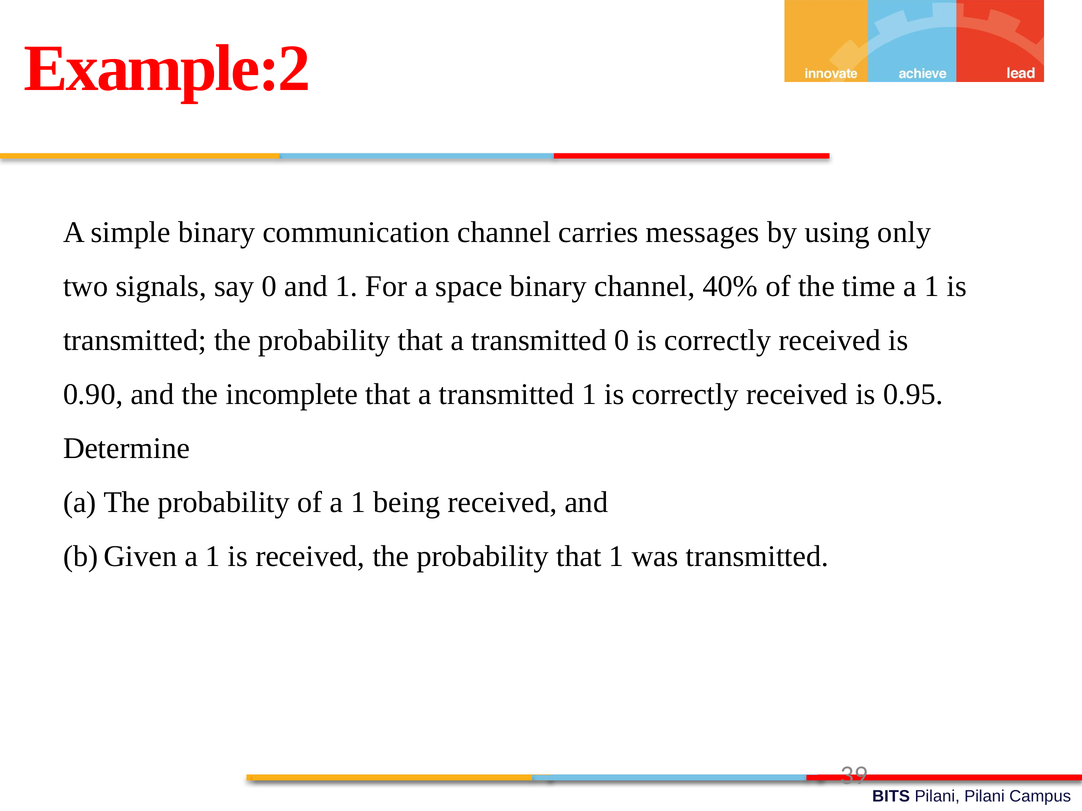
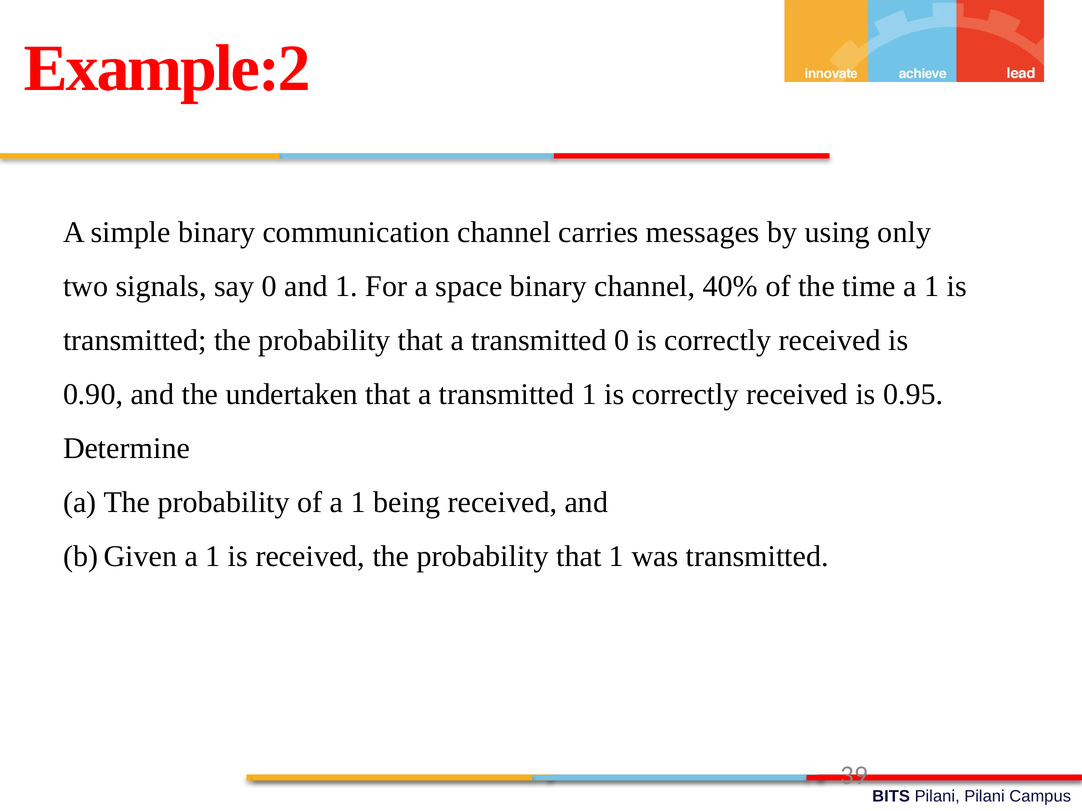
incomplete: incomplete -> undertaken (292, 395)
